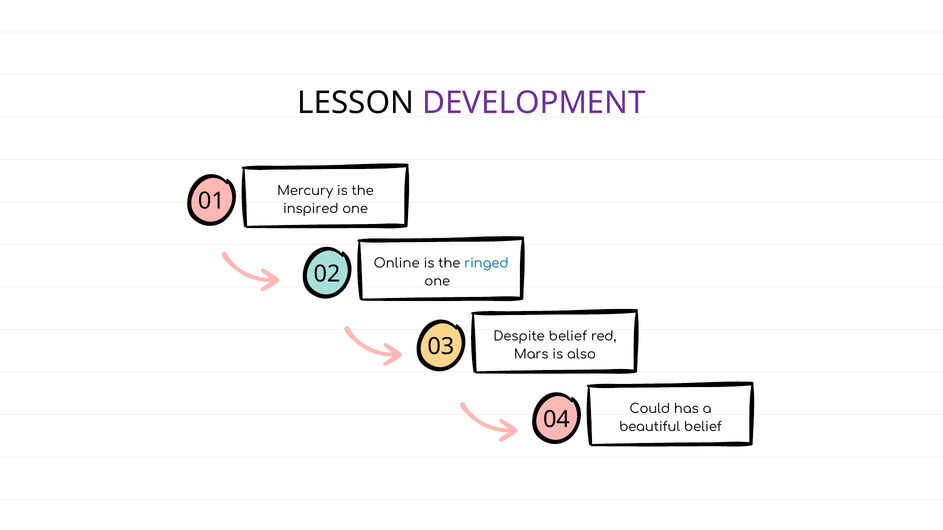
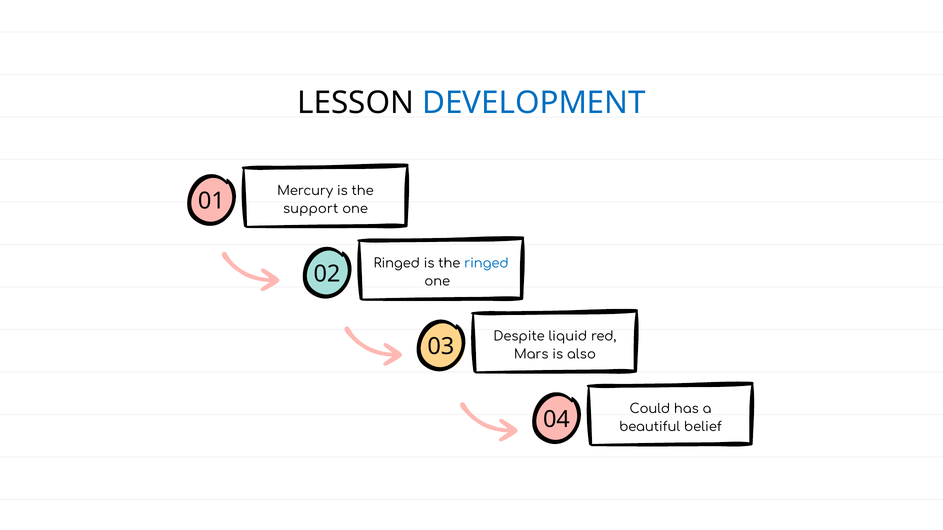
DEVELOPMENT colour: purple -> blue (534, 103)
inspired: inspired -> support (311, 209)
Online: Online -> Ringed (397, 264)
Despite belief: belief -> liquid (568, 336)
